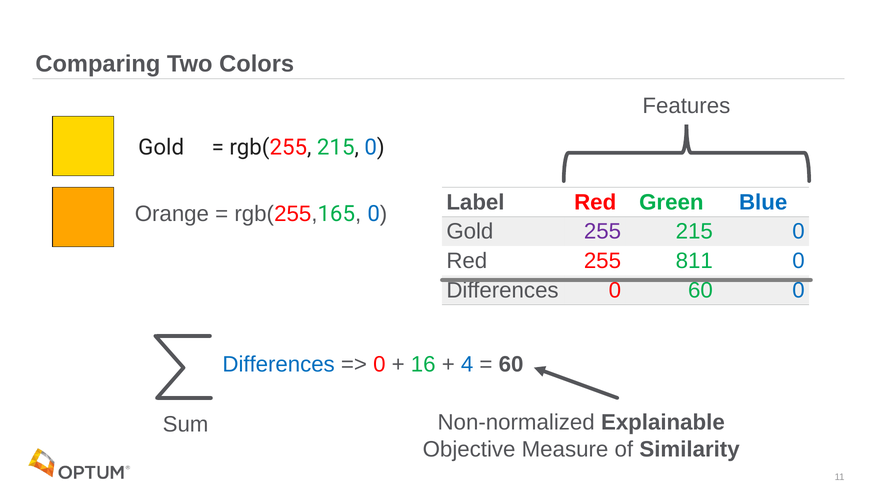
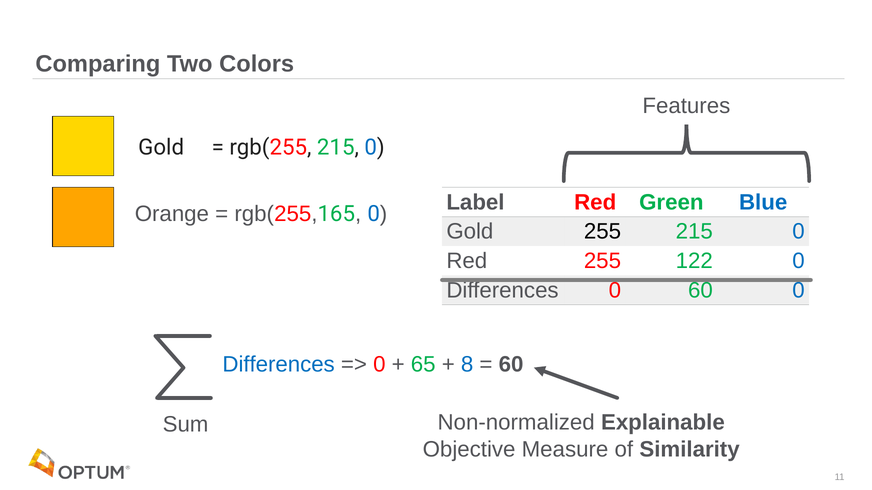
255 colour: purple -> black (602, 232)
811: 811 -> 122 (694, 261)
16: 16 -> 65 (423, 365)
4: 4 -> 8 (467, 365)
